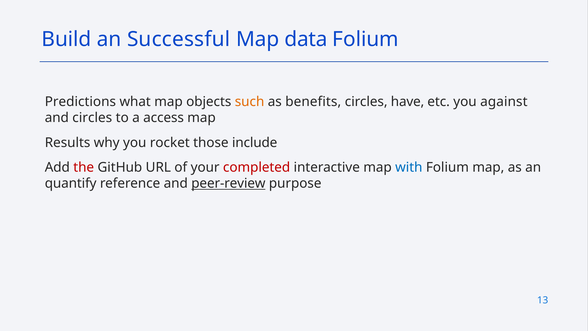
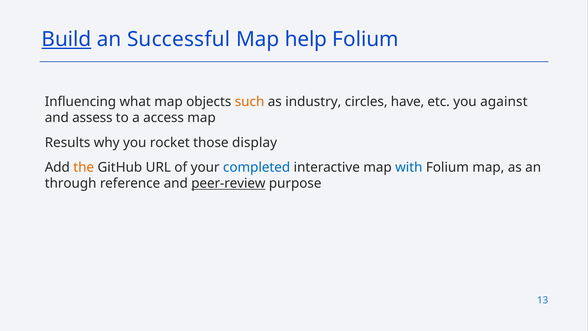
Build underline: none -> present (66, 39)
data: data -> help (306, 39)
Predictions: Predictions -> Influencing (80, 102)
benefits: benefits -> industry (313, 102)
and circles: circles -> assess (92, 118)
include: include -> display (255, 142)
the colour: red -> orange (84, 167)
completed colour: red -> blue (257, 167)
quantify: quantify -> through (71, 183)
